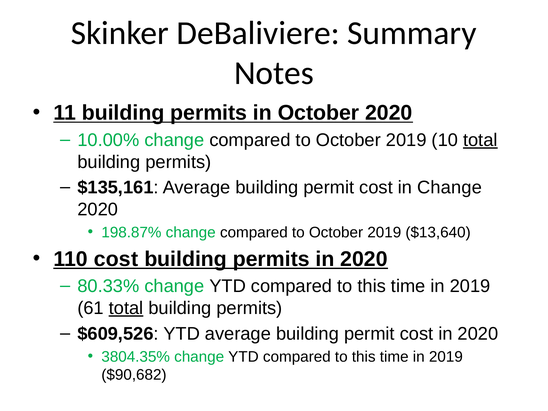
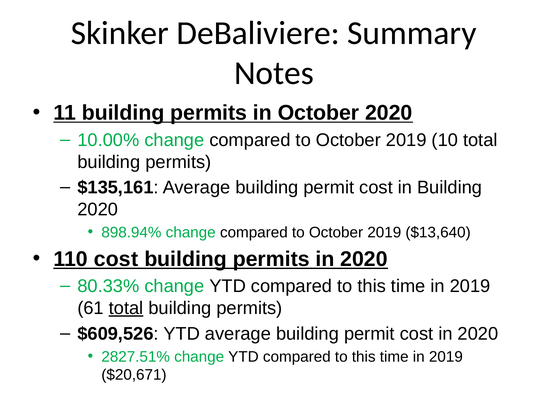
total underline: present -> none (480, 140)
in Change: Change -> Building (450, 188)
198.87%: 198.87% -> 898.94% (131, 232)
3804.35%: 3804.35% -> 2827.51% (136, 357)
$90,682: $90,682 -> $20,671 (134, 375)
